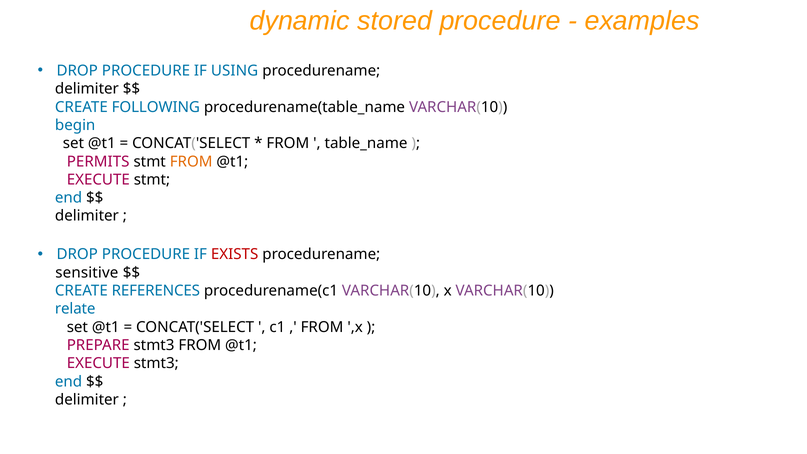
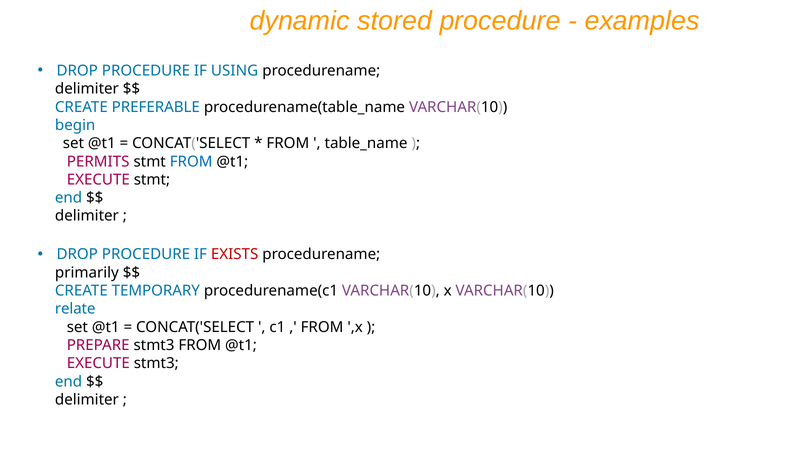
FOLLOWING: FOLLOWING -> PREFERABLE (156, 107)
FROM colour: orange -> blue (191, 161)
sensitive: sensitive -> primarily (87, 273)
REFERENCES: REFERENCES -> TEMPORARY (156, 291)
